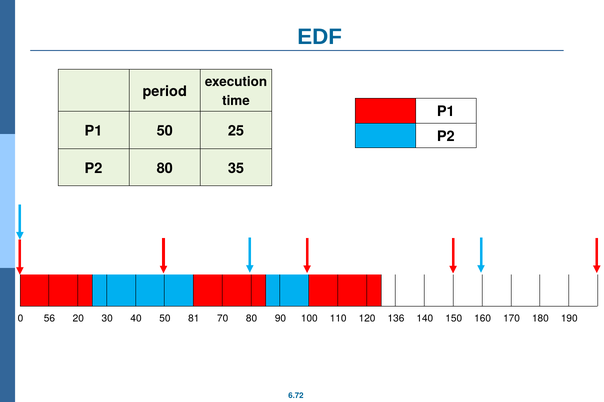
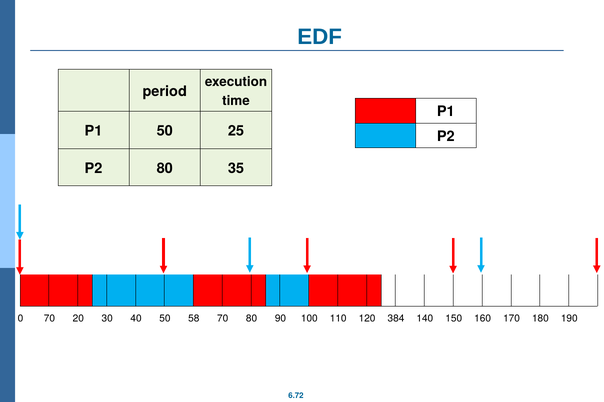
0 56: 56 -> 70 (49, 319)
81: 81 -> 58 (194, 319)
136: 136 -> 384 (396, 319)
